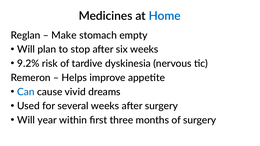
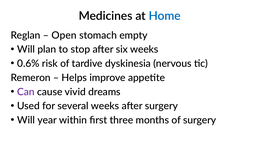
Make: Make -> Open (64, 35)
9.2%: 9.2% -> 0.6% (28, 64)
Can colour: blue -> purple (26, 92)
